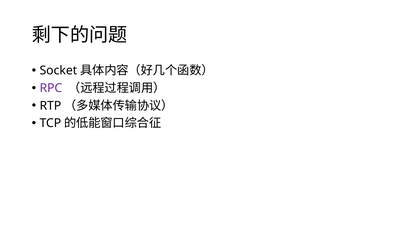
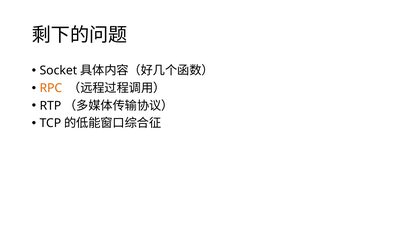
RPC colour: purple -> orange (51, 88)
